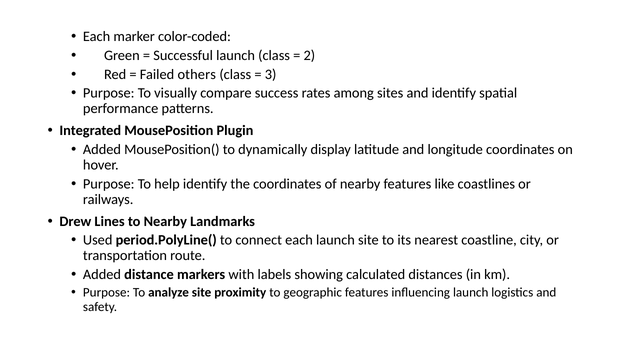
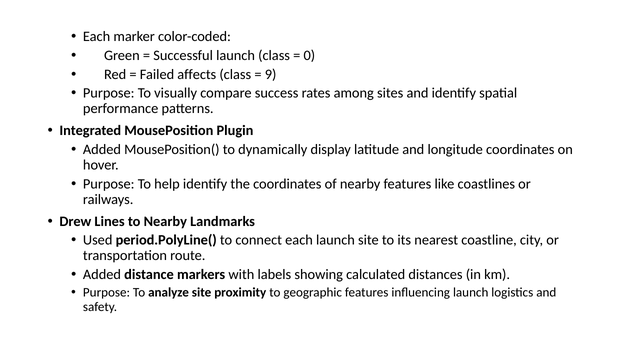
2: 2 -> 0 (309, 55)
others: others -> affects (197, 74)
3: 3 -> 9 (271, 74)
